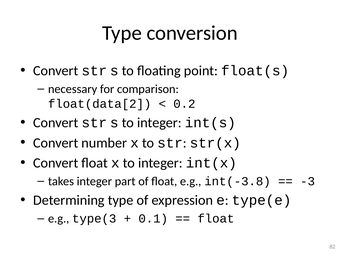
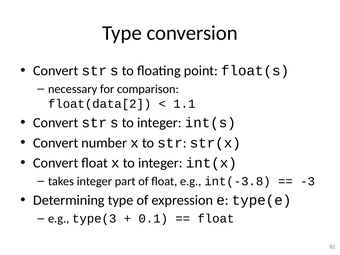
0.2: 0.2 -> 1.1 (184, 104)
